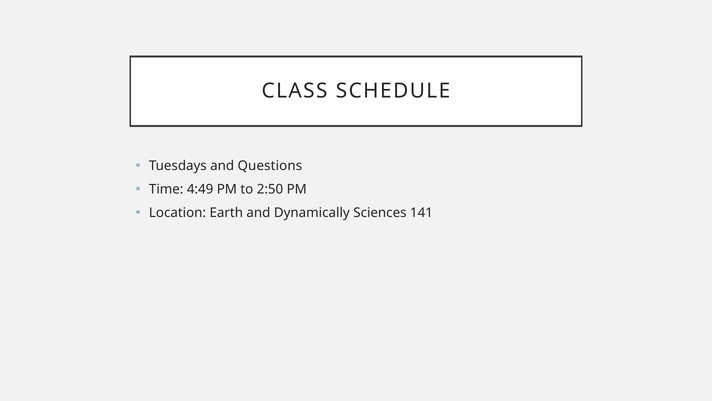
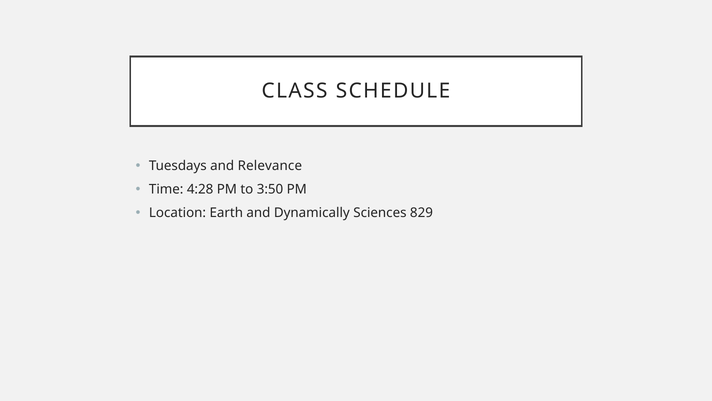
Questions: Questions -> Relevance (270, 166)
4:49: 4:49 -> 4:28 (200, 189)
2:50: 2:50 -> 3:50 (270, 189)
141: 141 -> 829 (421, 213)
